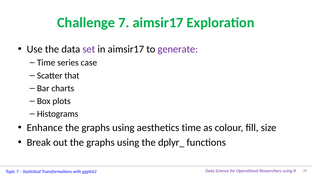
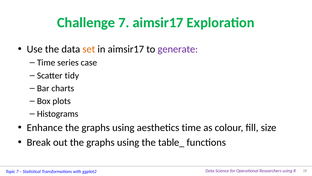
set colour: purple -> orange (89, 49)
that: that -> tidy (72, 75)
dplyr_: dplyr_ -> table_ (171, 142)
